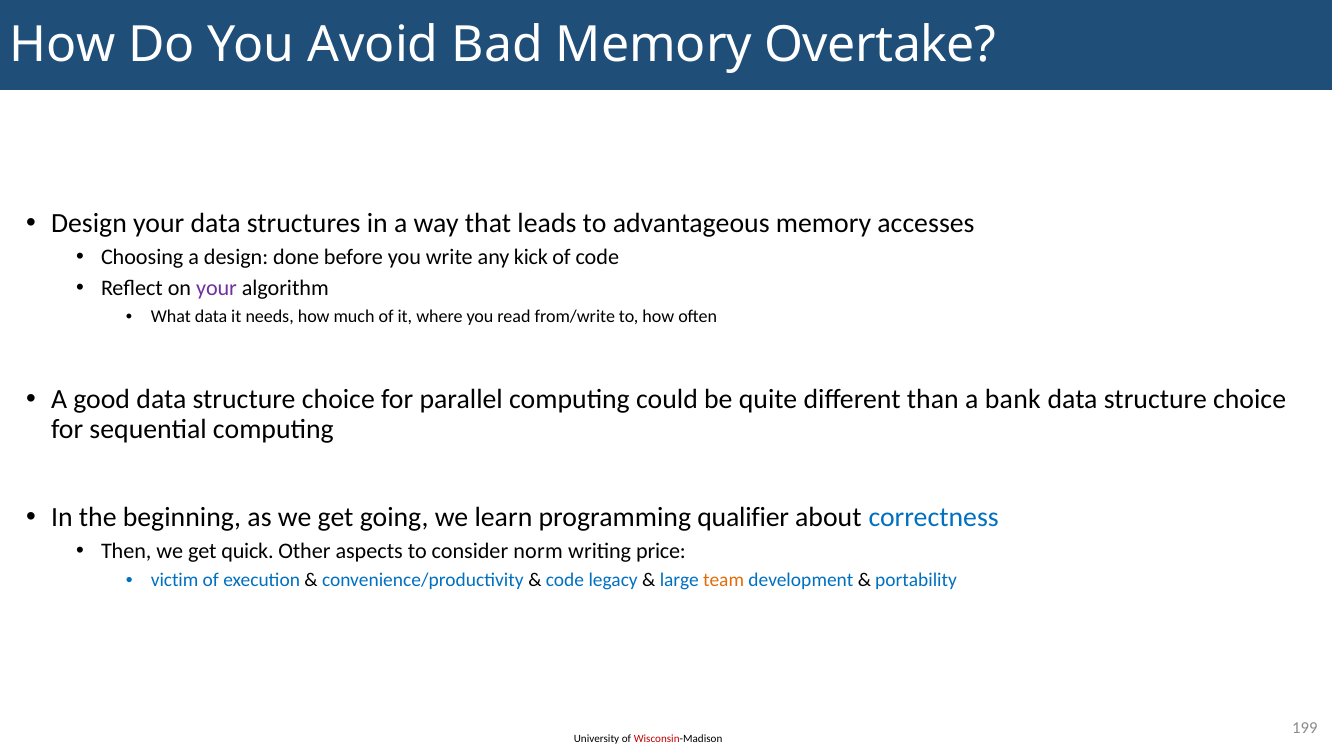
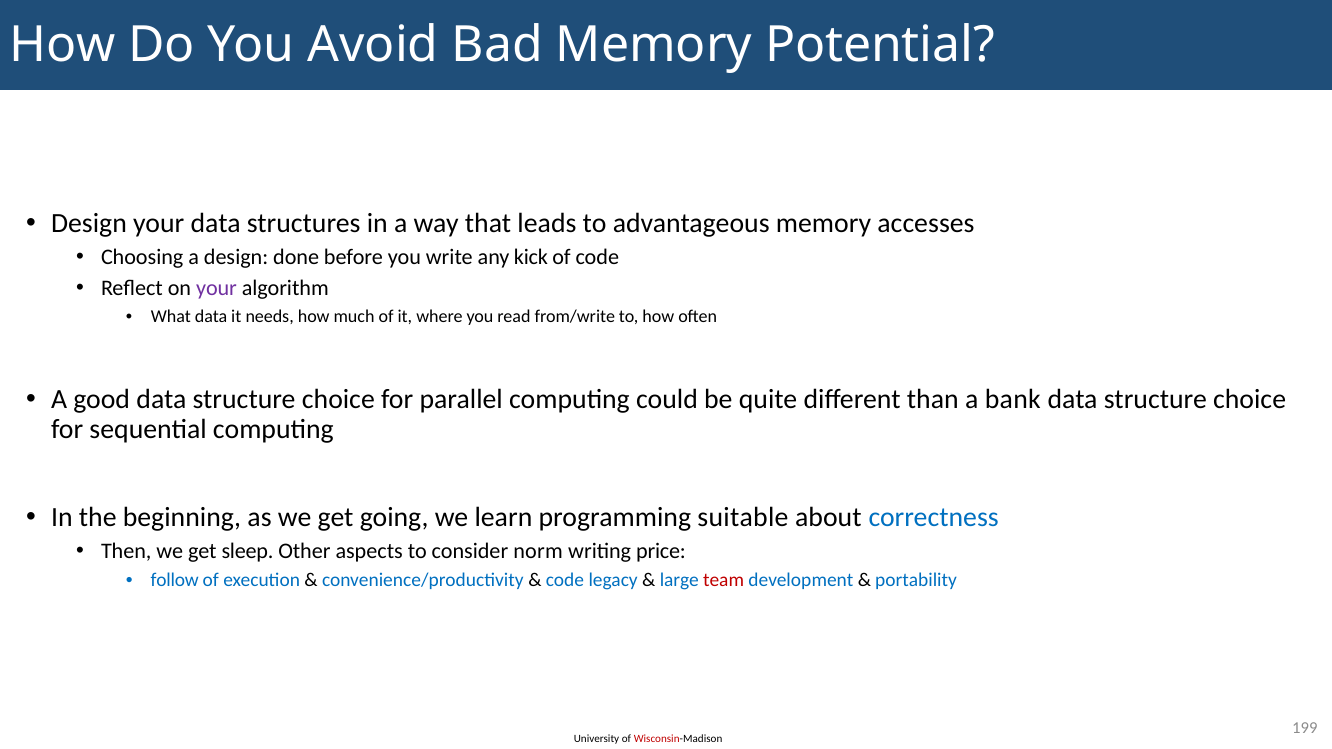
Overtake: Overtake -> Potential (880, 45)
qualifier: qualifier -> suitable (743, 517)
quick: quick -> sleep (248, 551)
victim: victim -> follow (175, 581)
team colour: orange -> red (724, 581)
